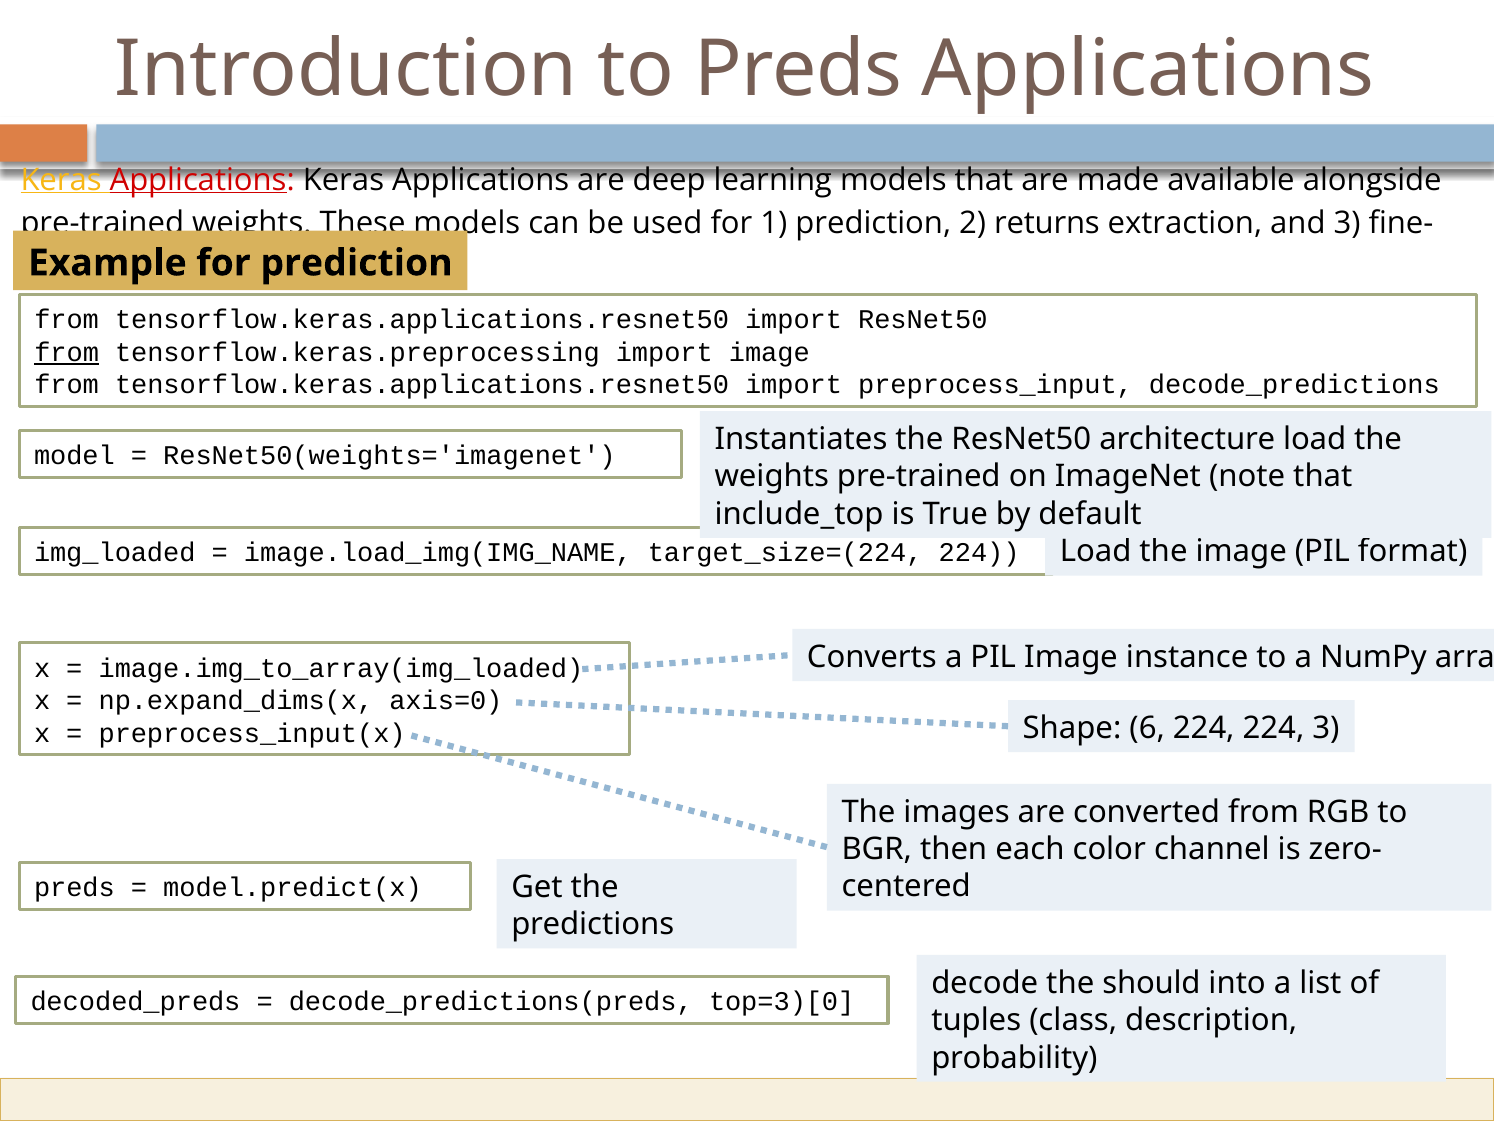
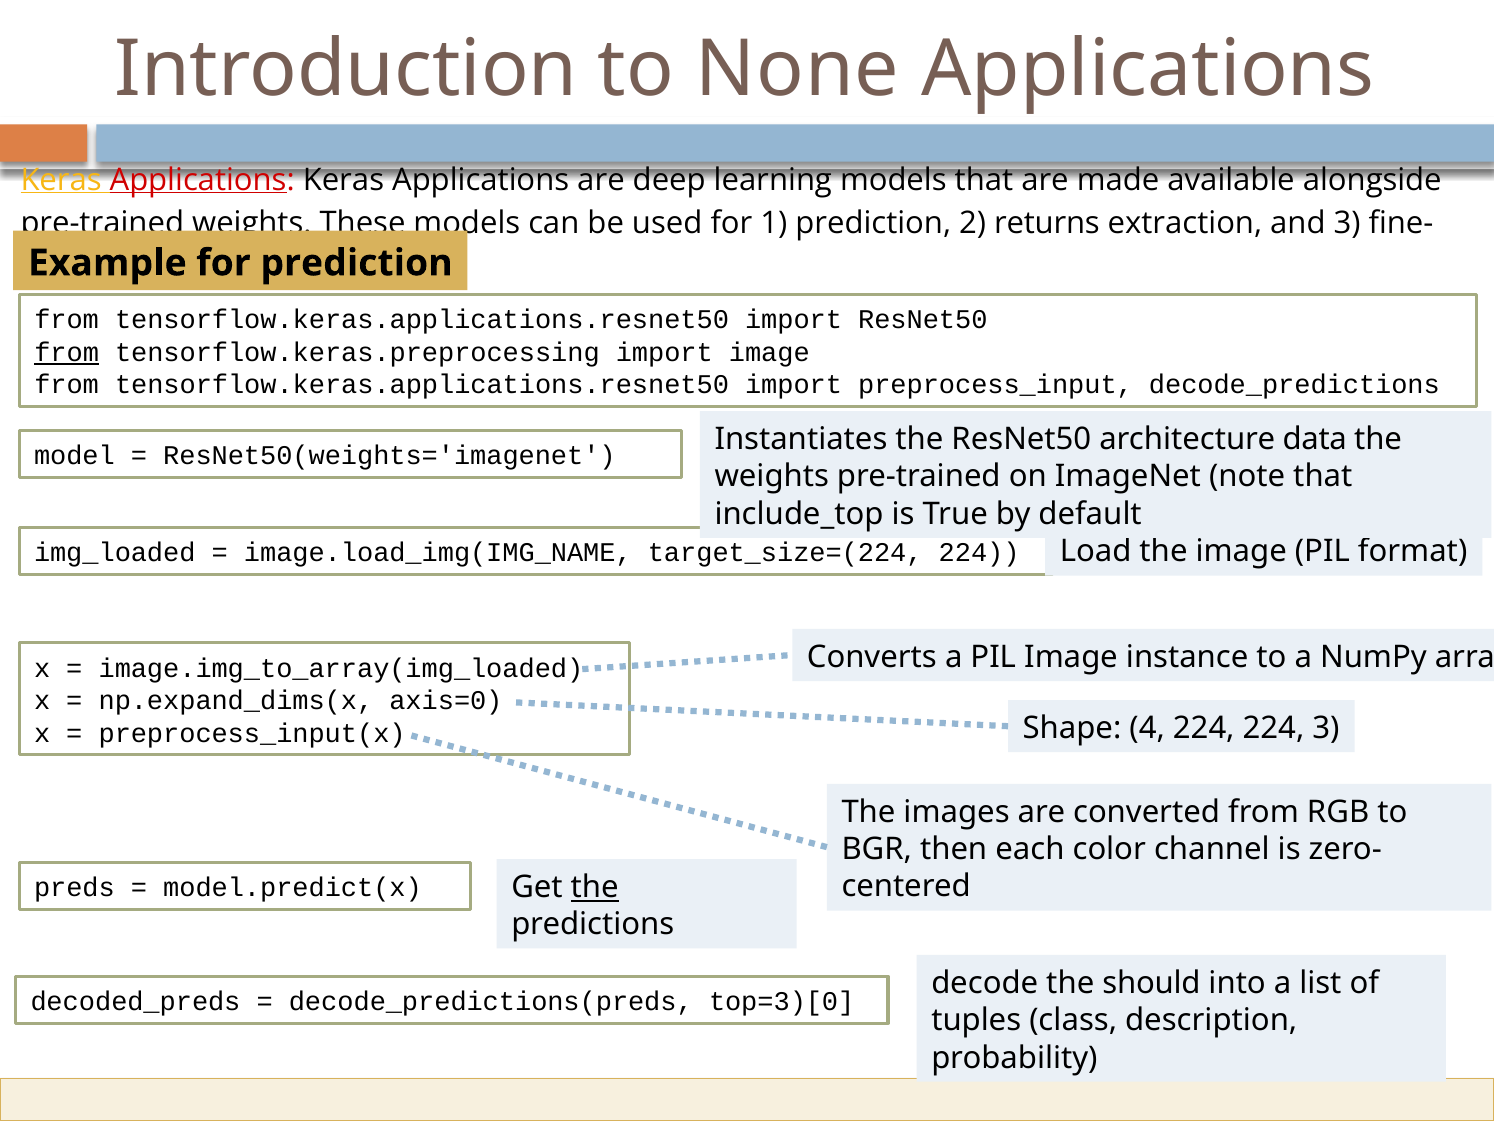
to Preds: Preds -> None (797, 70)
architecture load: load -> data (1315, 439)
6: 6 -> 4 (1147, 728)
the underline: none -> present (595, 887)
